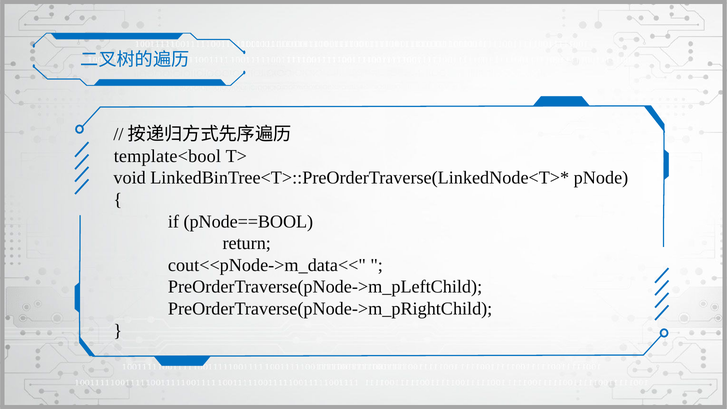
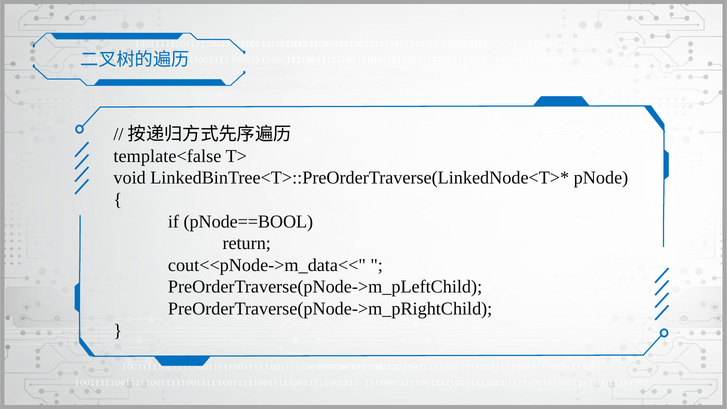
template<bool: template<bool -> template<false (167, 156)
